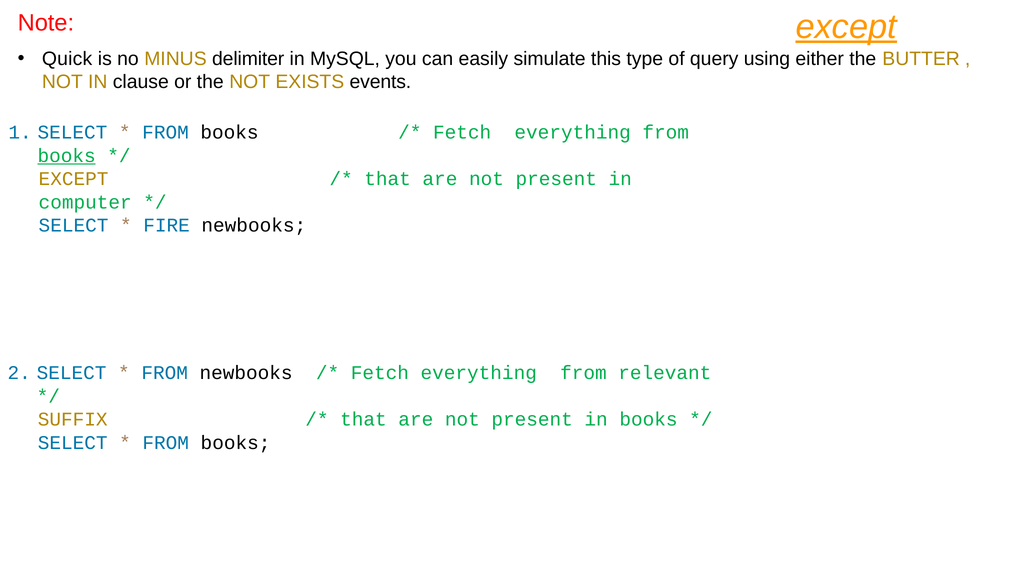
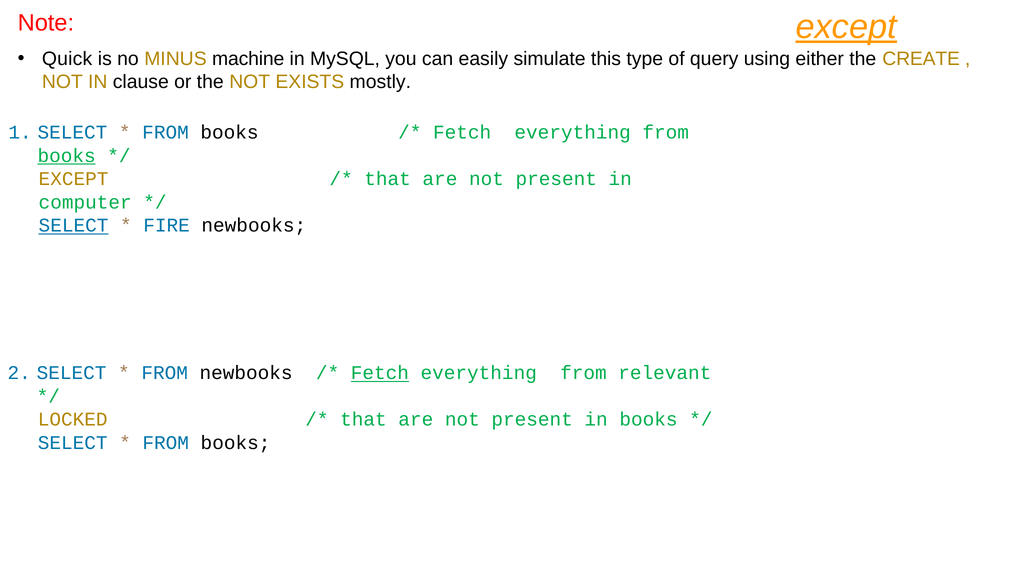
delimiter: delimiter -> machine (248, 59)
BUTTER: BUTTER -> CREATE (921, 59)
events: events -> mostly (380, 82)
SELECT underline: none -> present (74, 225)
Fetch underline: none -> present (380, 373)
SUFFIX: SUFFIX -> LOCKED (73, 419)
